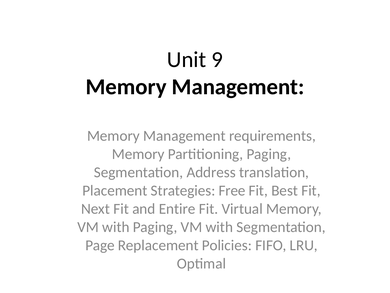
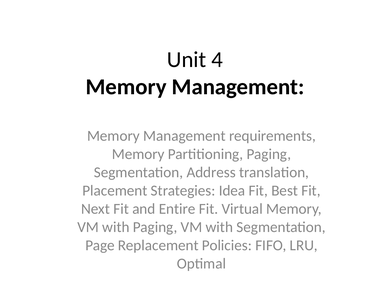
9: 9 -> 4 (217, 59)
Free: Free -> Idea (232, 190)
